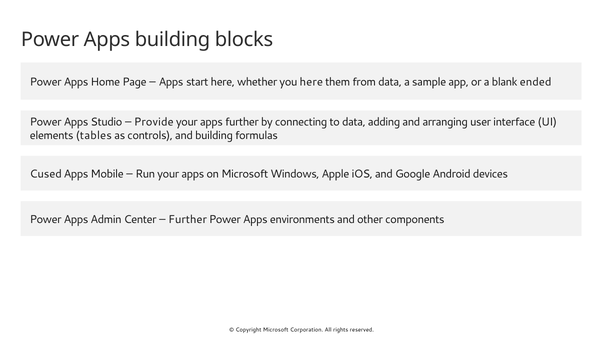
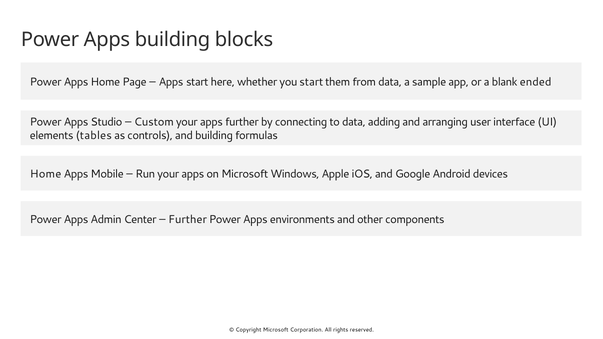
you here: here -> start (311, 82)
Provide: Provide -> Custom (154, 122)
Cused: Cused -> Home (46, 174)
